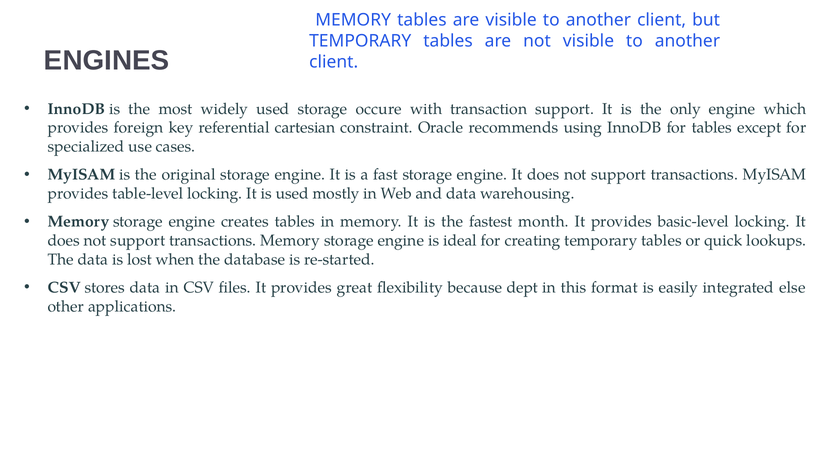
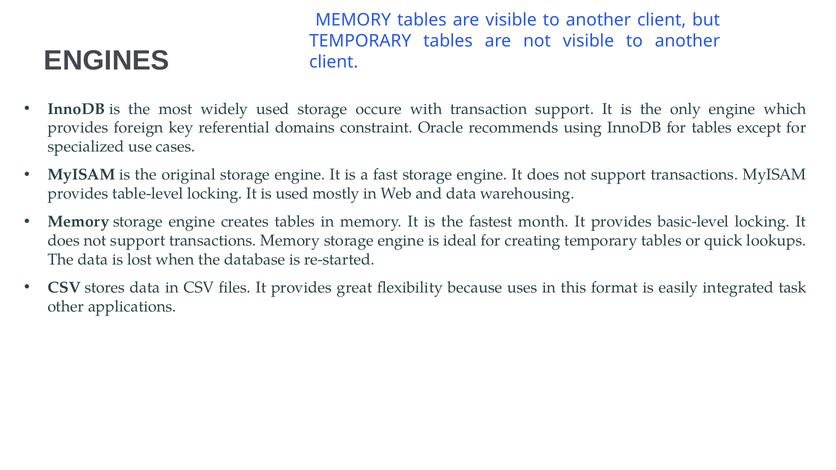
cartesian: cartesian -> domains (305, 128)
dept: dept -> uses (522, 288)
else: else -> task (793, 288)
